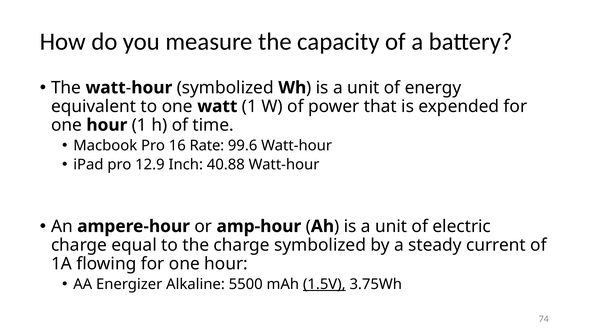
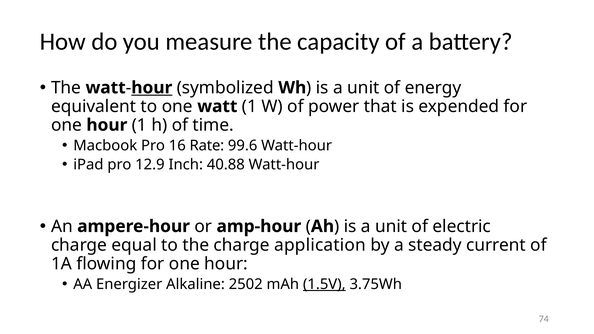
hour underline: none -> present (152, 88)
charge symbolized: symbolized -> application (320, 245)
5500: 5500 -> 2502 (246, 284)
